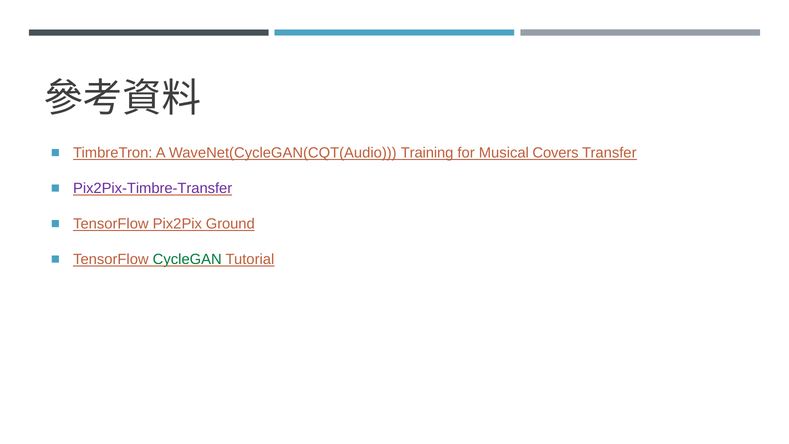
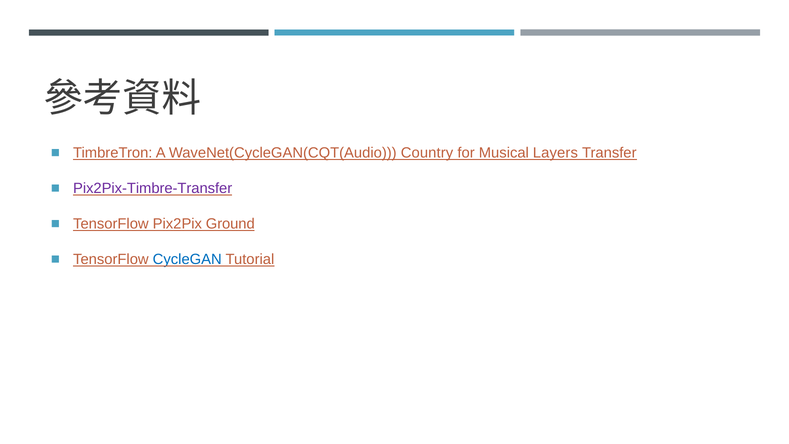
Training: Training -> Country (427, 153)
Covers: Covers -> Layers (555, 153)
CycleGAN colour: green -> blue (187, 259)
